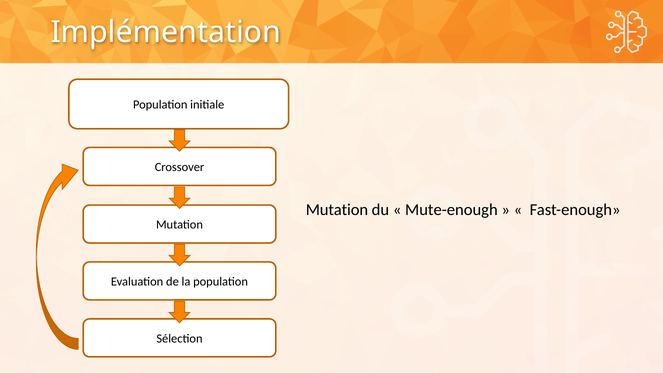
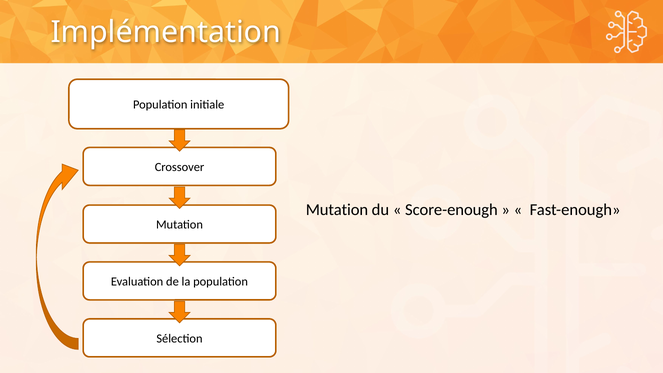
Mute-enough: Mute-enough -> Score-enough (451, 209)
